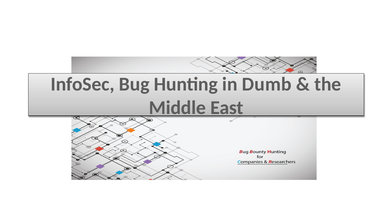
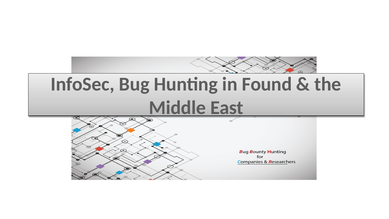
Dumb: Dumb -> Found (267, 84)
